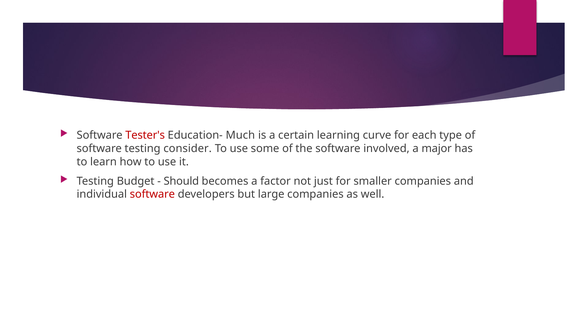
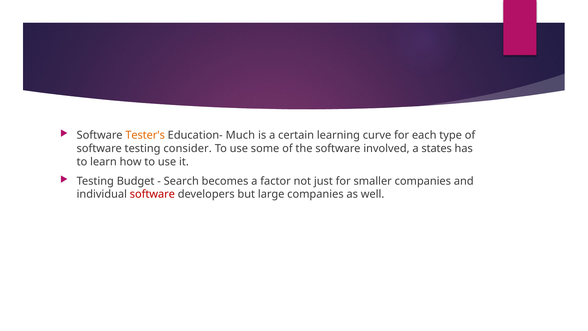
Tester's colour: red -> orange (145, 135)
major: major -> states (437, 148)
Should: Should -> Search (181, 181)
